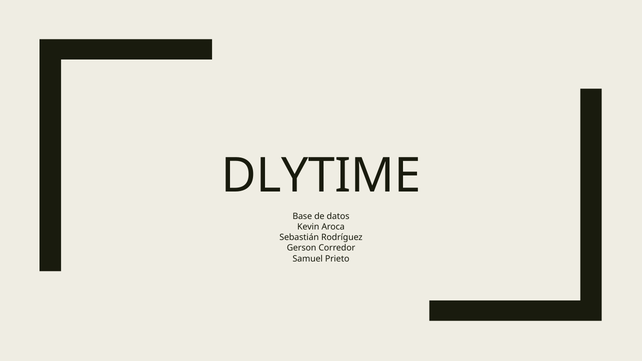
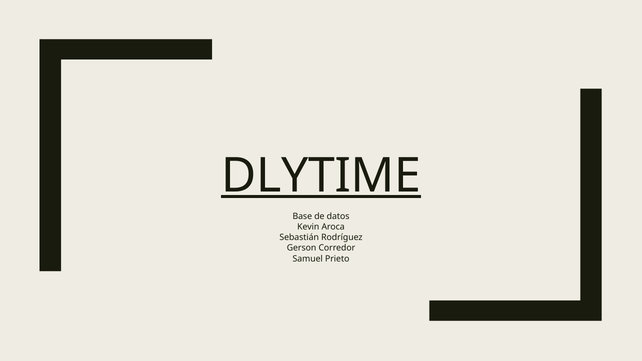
DLYTIME underline: none -> present (321, 176)
